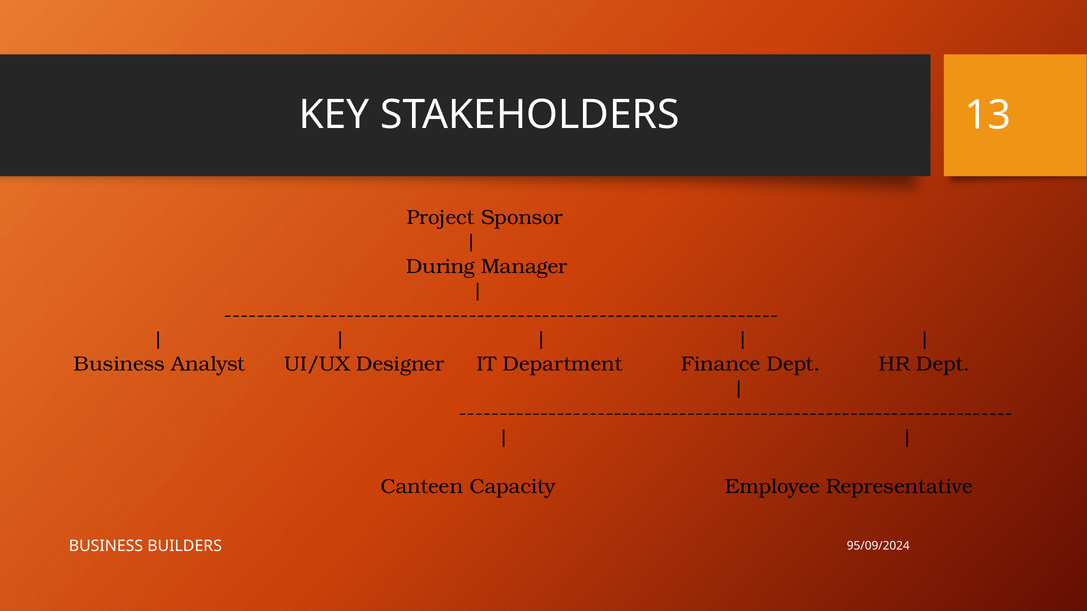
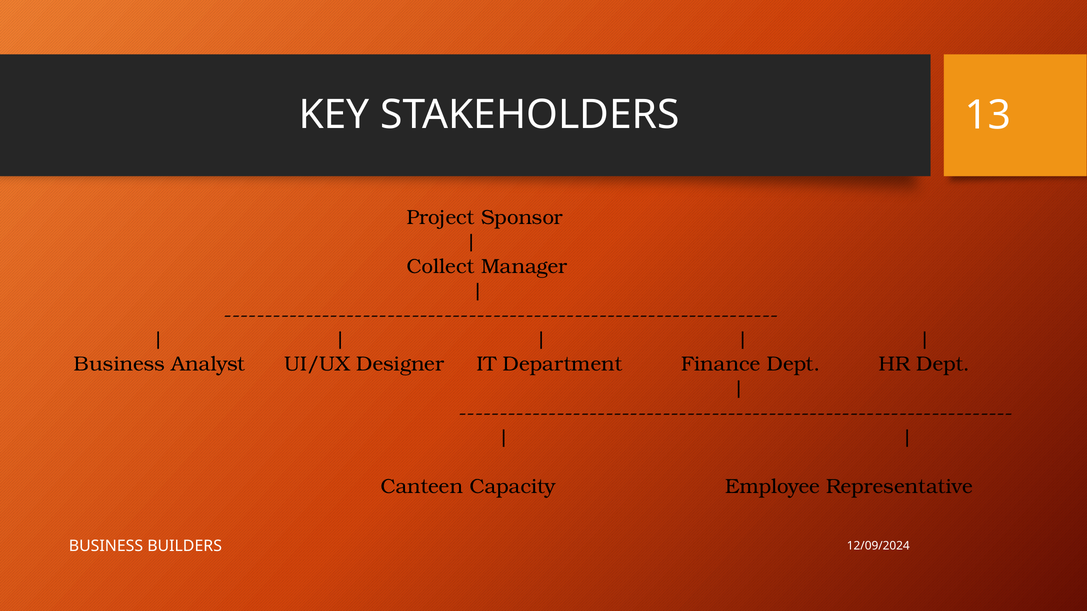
During: During -> Collect (441, 267)
95/09/2024: 95/09/2024 -> 12/09/2024 (878, 546)
